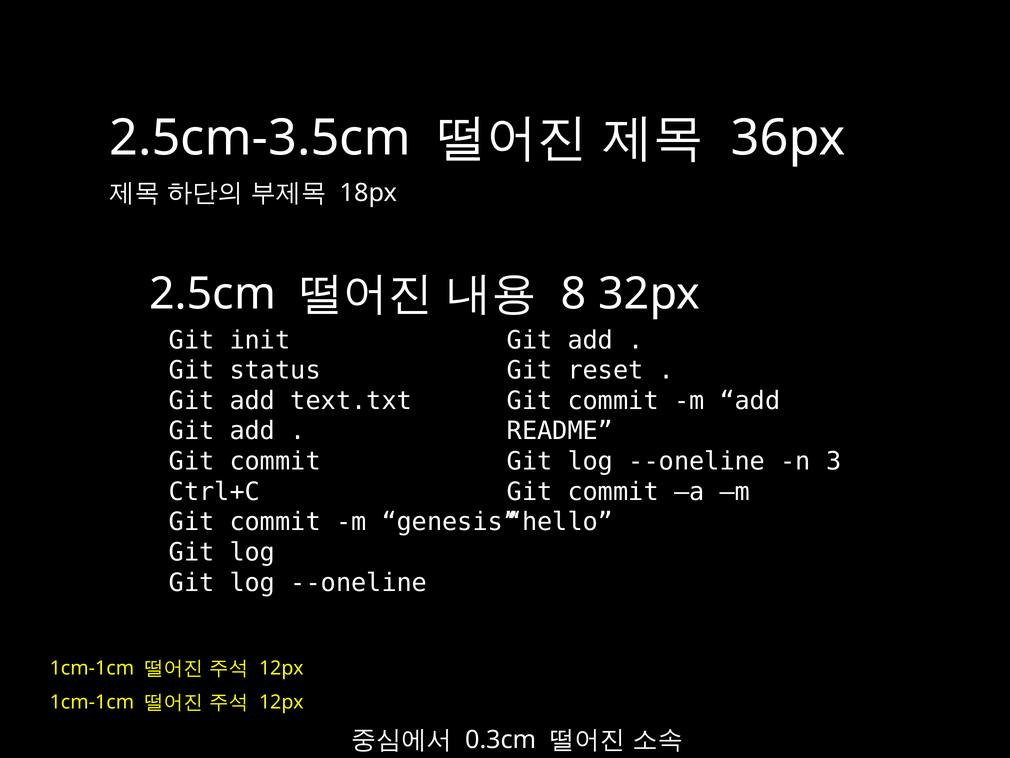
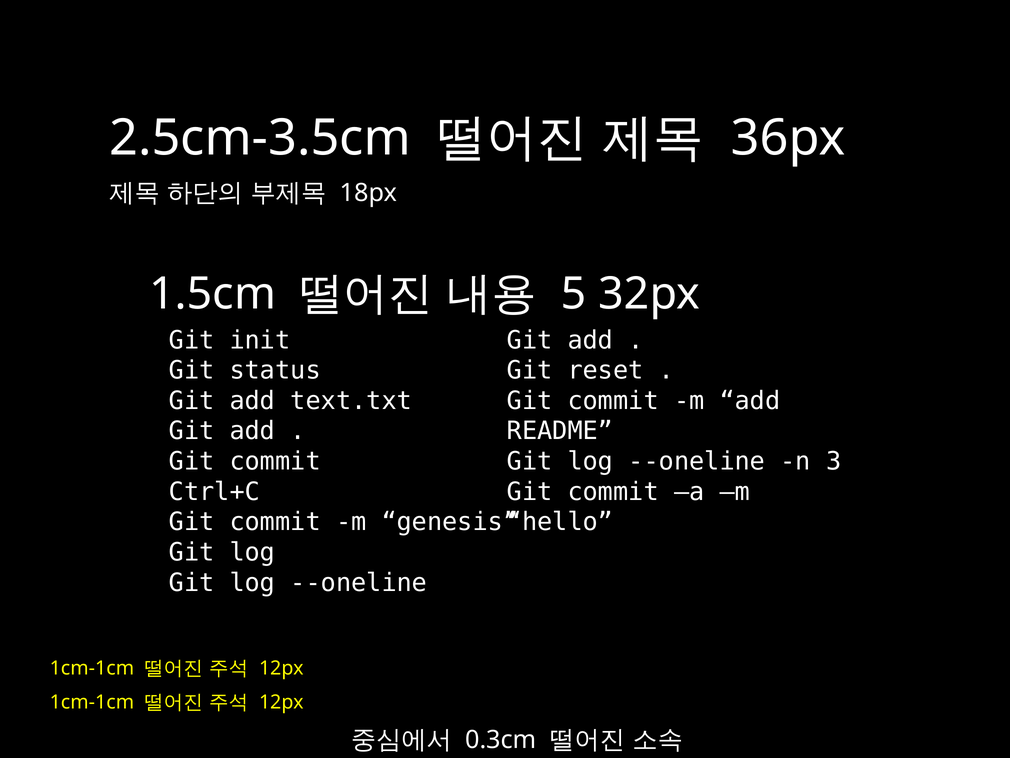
2.5cm: 2.5cm -> 1.5cm (213, 294)
8: 8 -> 5 (574, 294)
